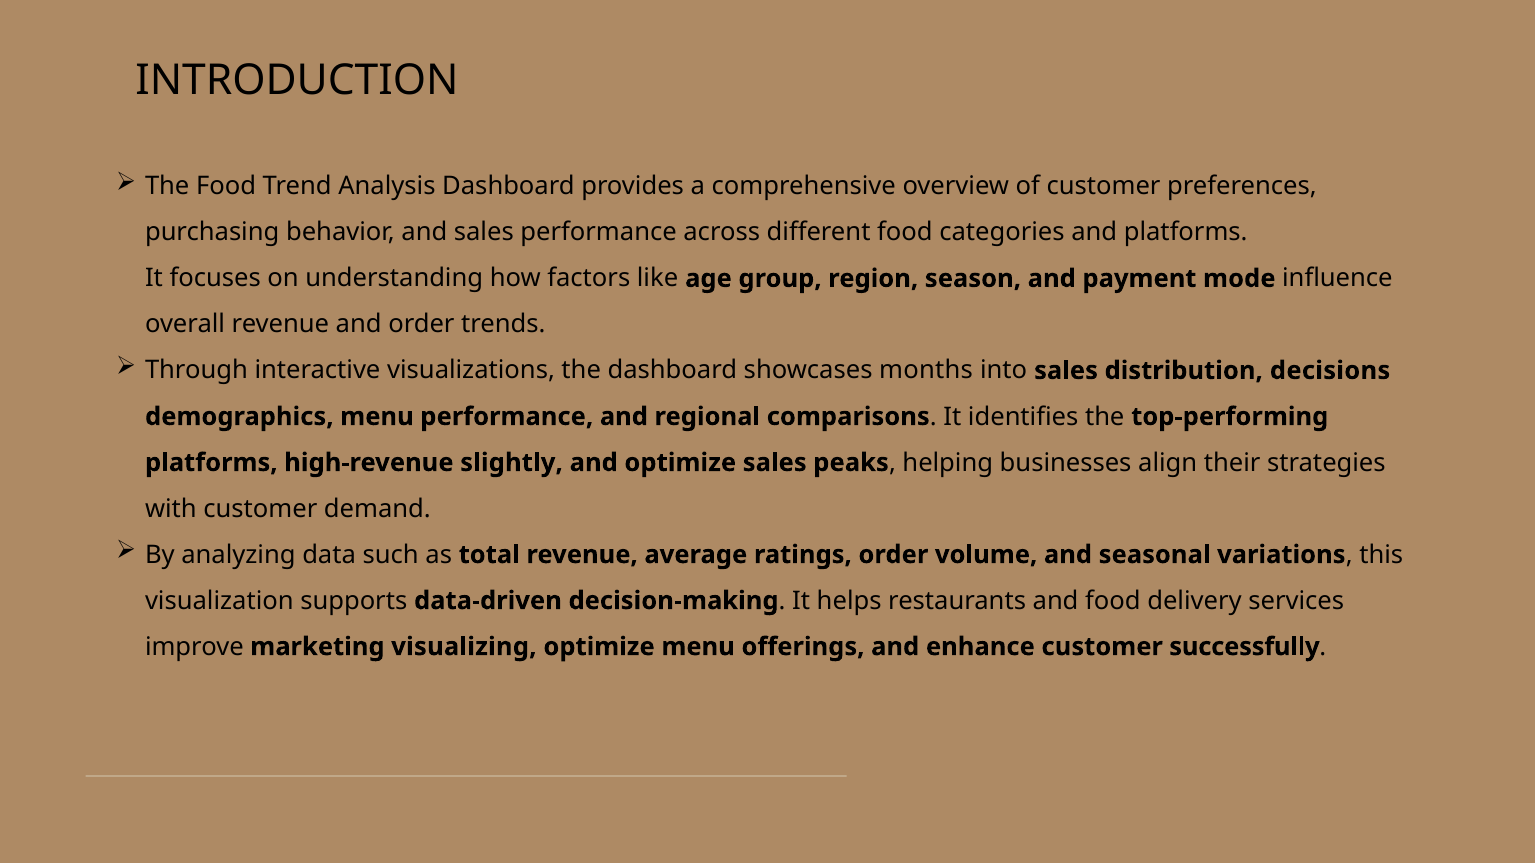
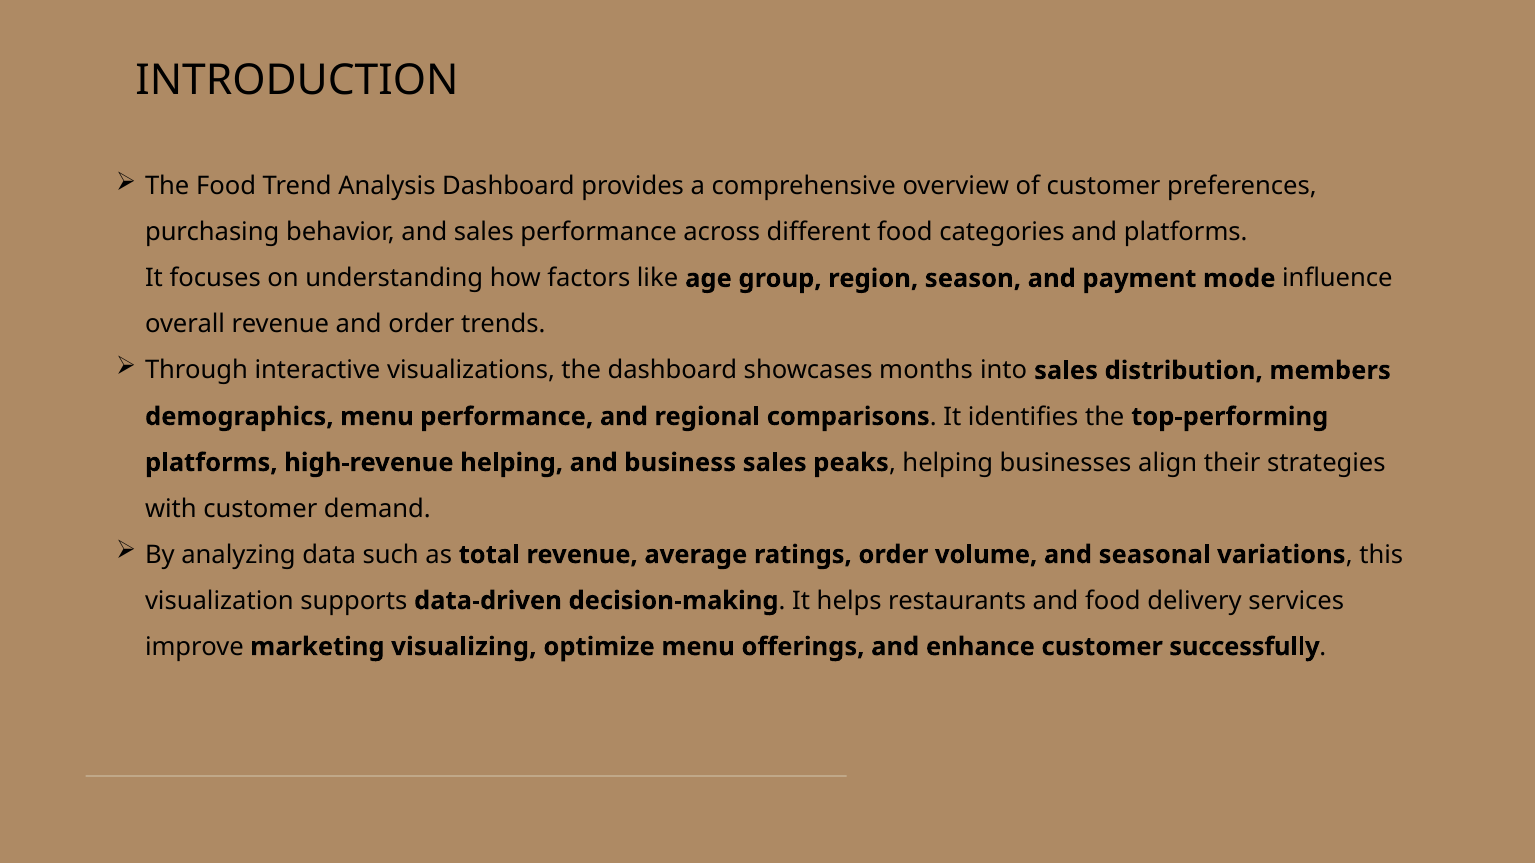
decisions: decisions -> members (1330, 371)
high-revenue slightly: slightly -> helping (512, 463)
and optimize: optimize -> business (680, 463)
